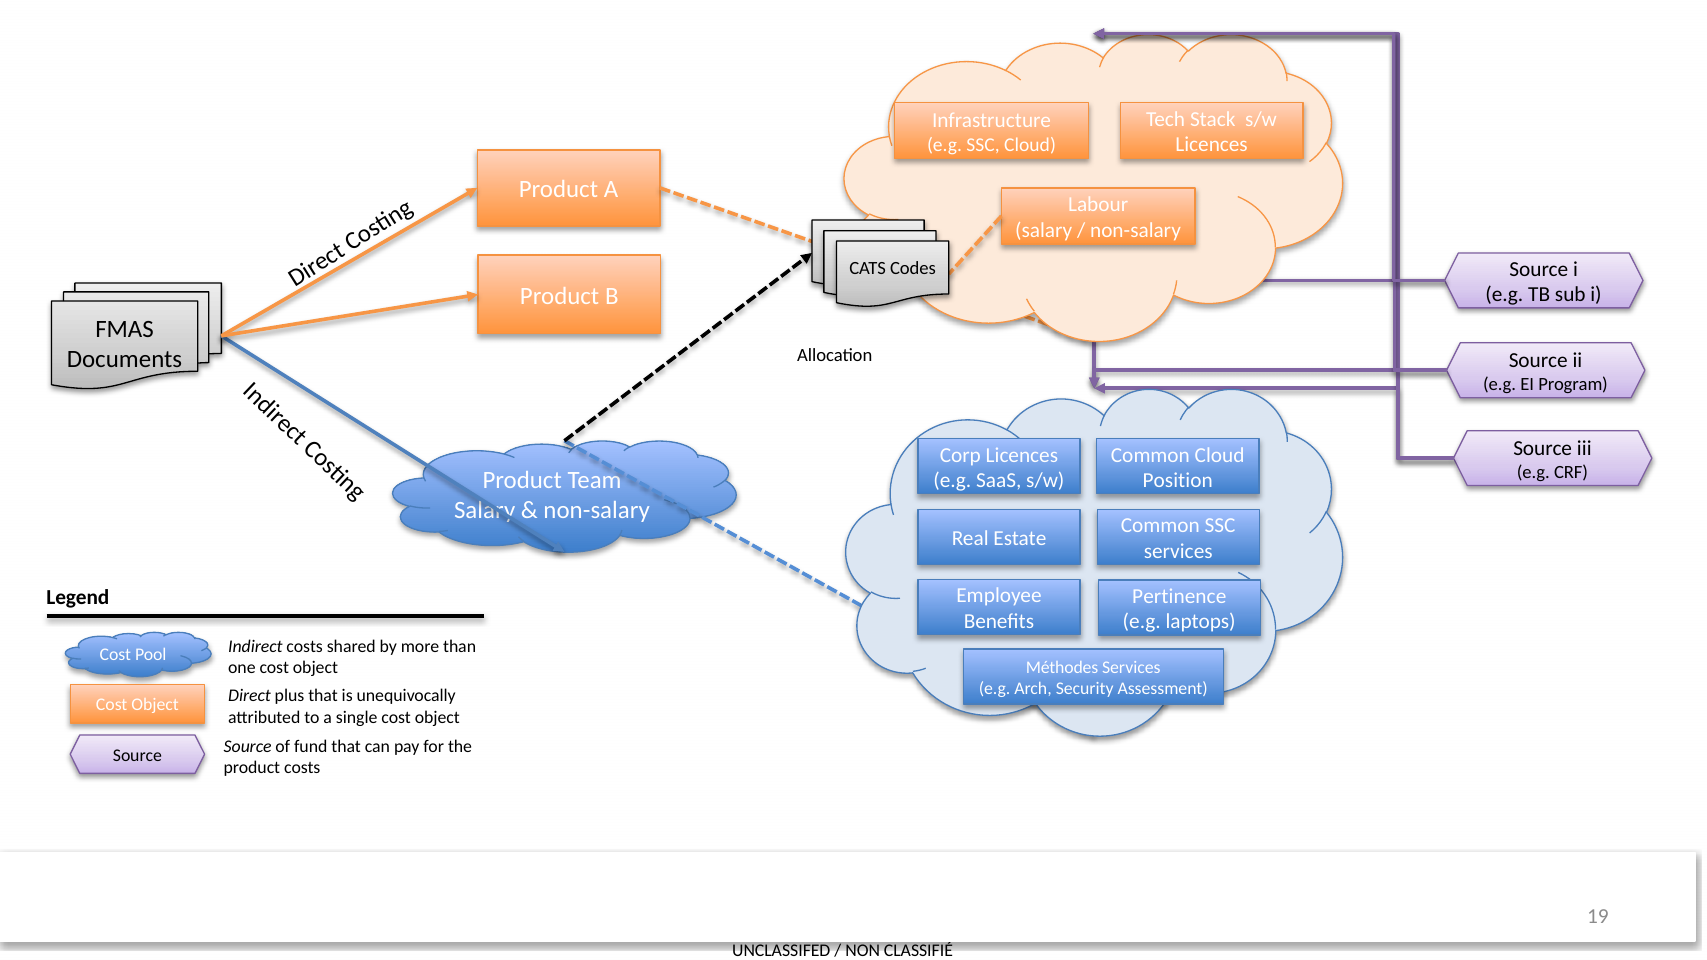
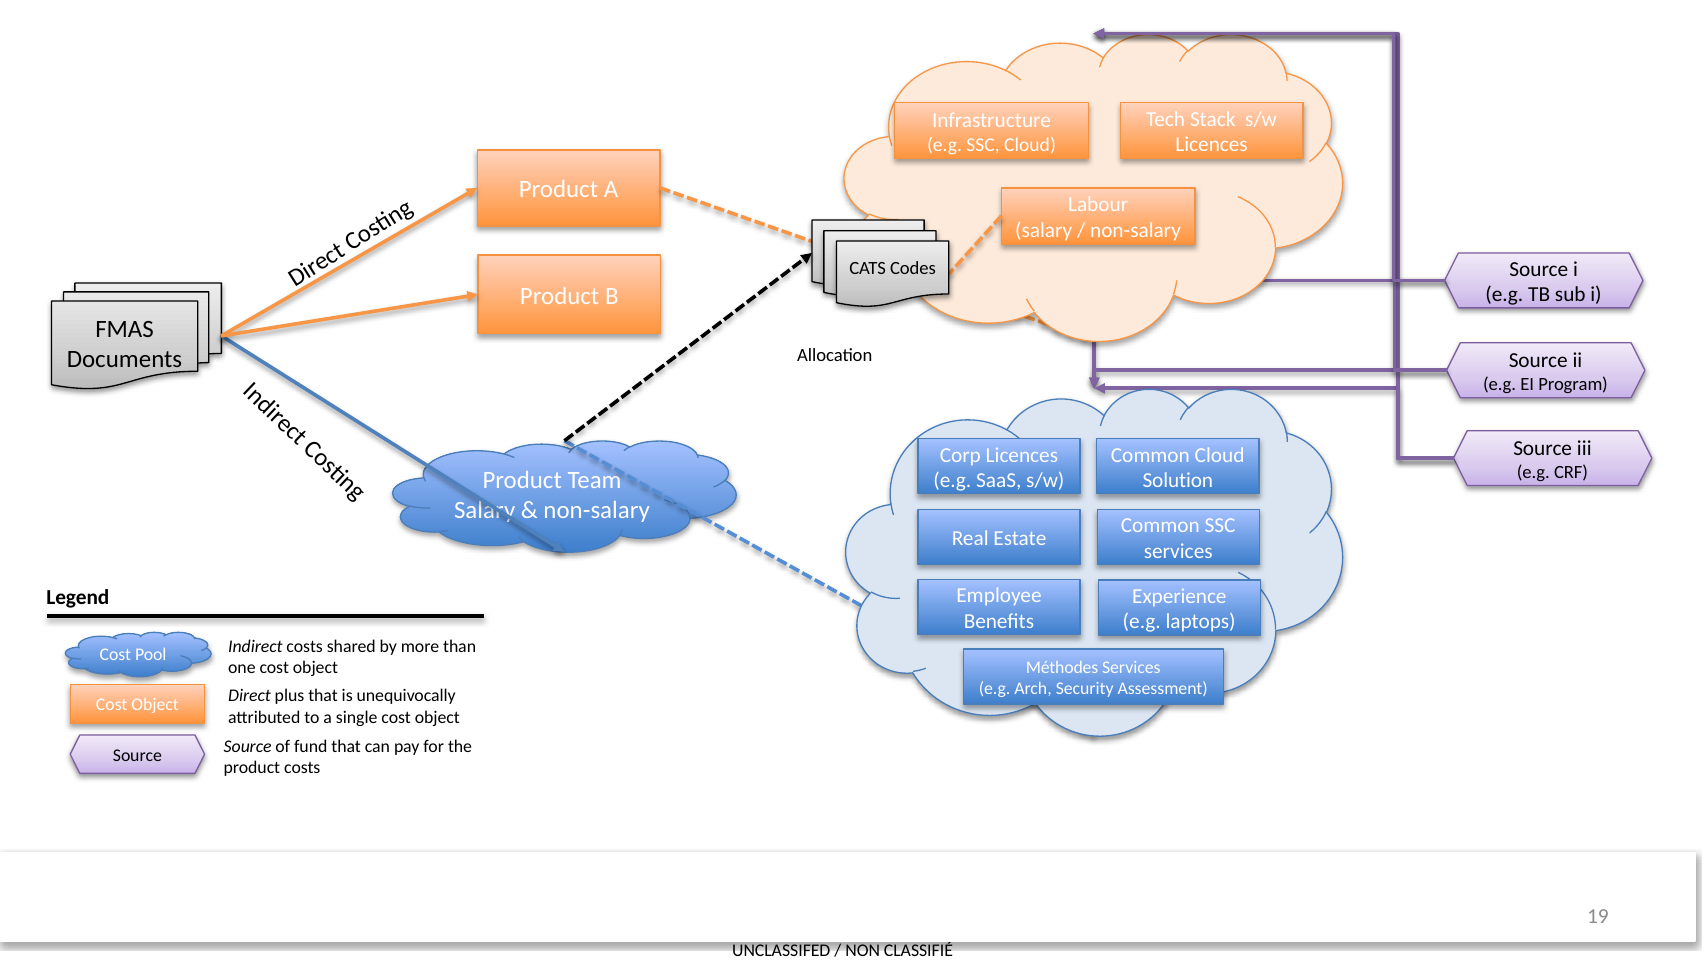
Position: Position -> Solution (1178, 481)
Pertinence: Pertinence -> Experience (1179, 596)
